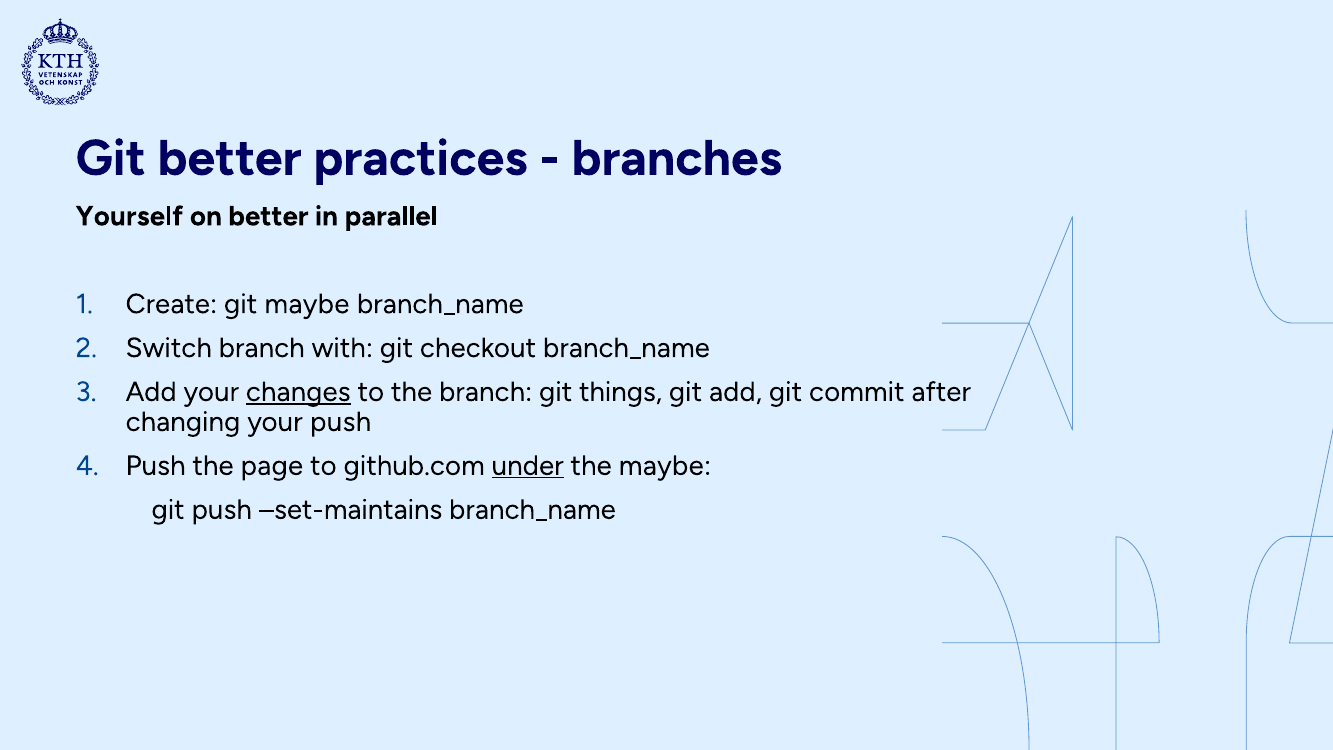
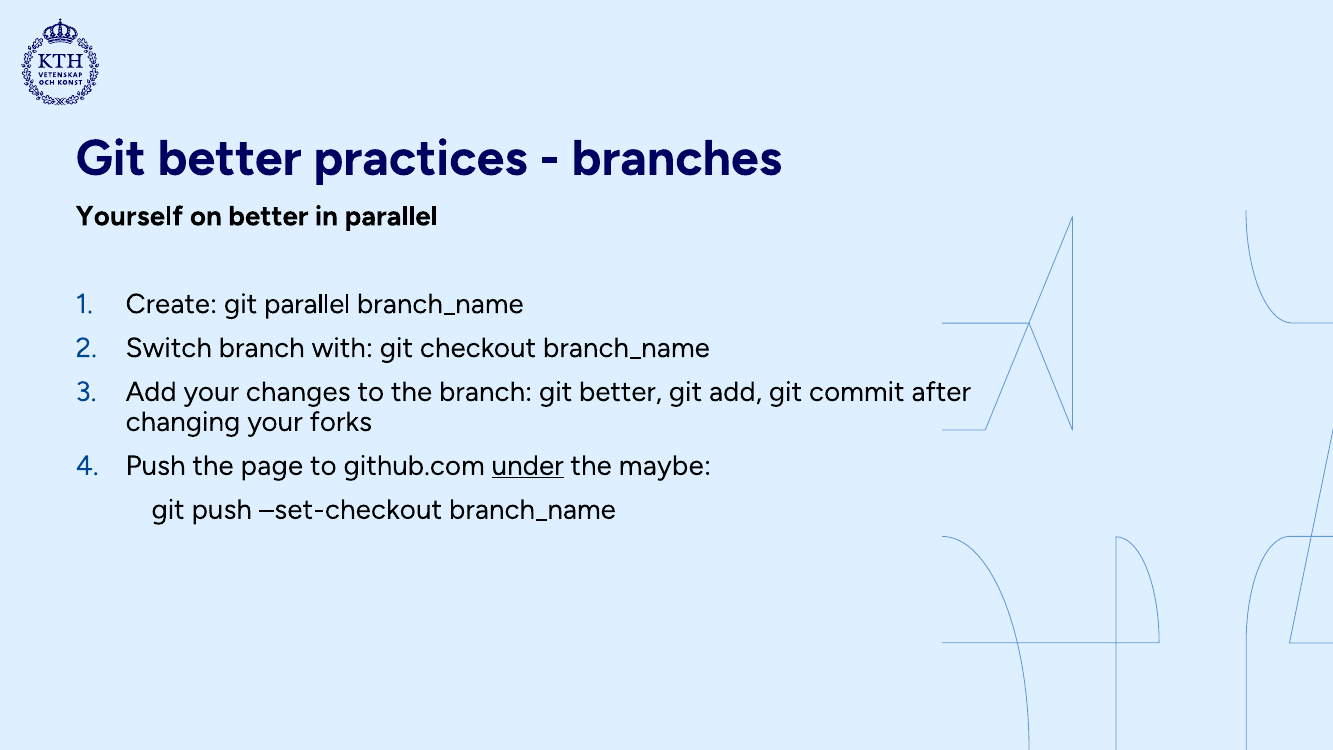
git maybe: maybe -> parallel (307, 304)
changes underline: present -> none (298, 392)
branch git things: things -> better (621, 392)
your push: push -> forks (341, 422)
set-maintains: set-maintains -> set-checkout (350, 509)
